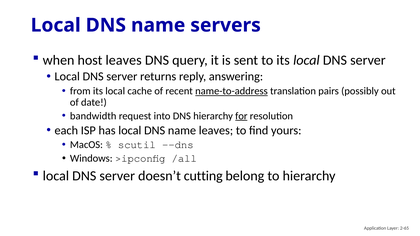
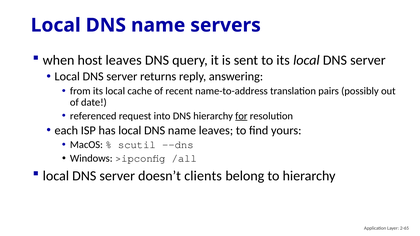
name-to-address underline: present -> none (231, 91)
bandwidth: bandwidth -> referenced (93, 116)
cutting: cutting -> clients (203, 176)
